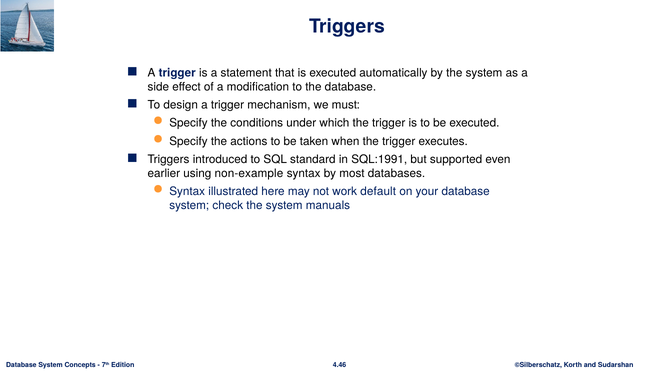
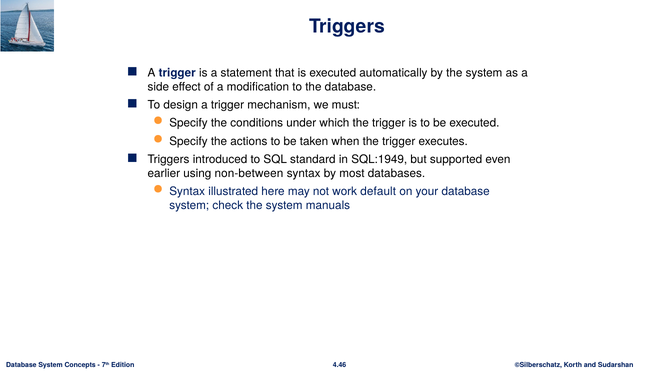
SQL:1991: SQL:1991 -> SQL:1949 (379, 159)
non-example: non-example -> non-between (249, 173)
